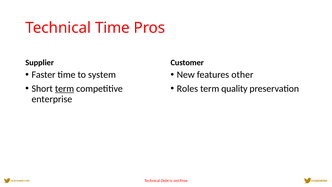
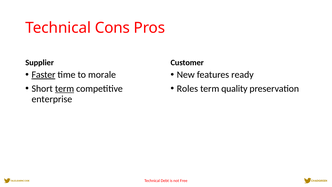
Technical Time: Time -> Cons (112, 28)
Faster underline: none -> present (44, 75)
system: system -> morale (102, 75)
other: other -> ready (242, 75)
